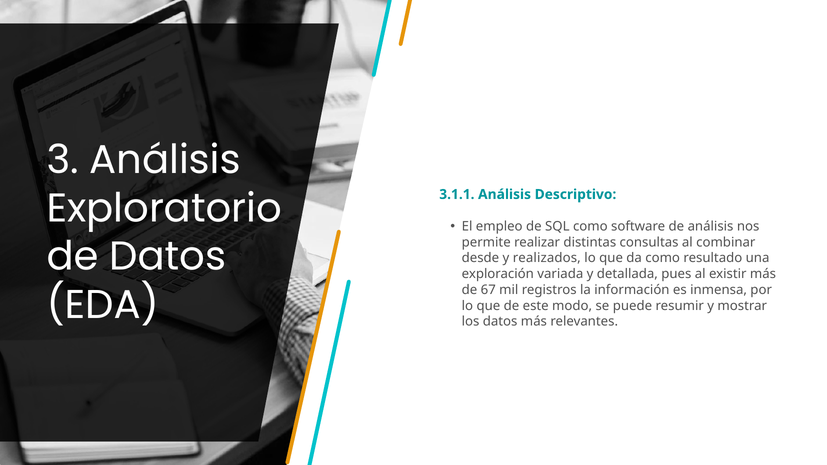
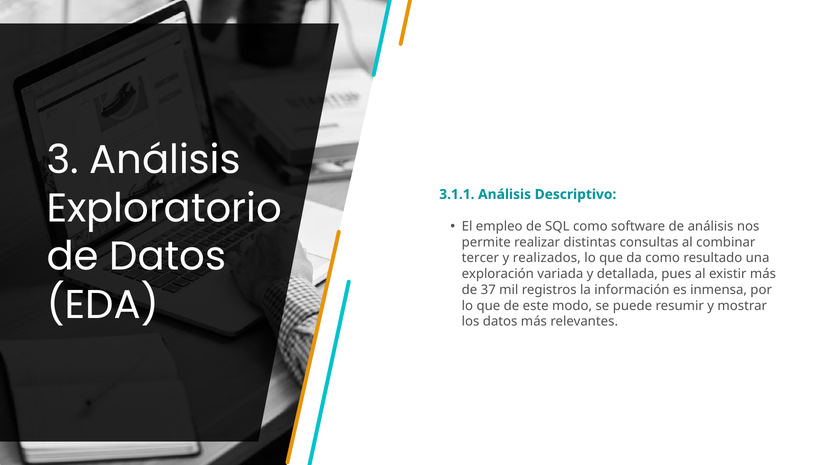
desde: desde -> tercer (480, 258)
67: 67 -> 37 (488, 290)
